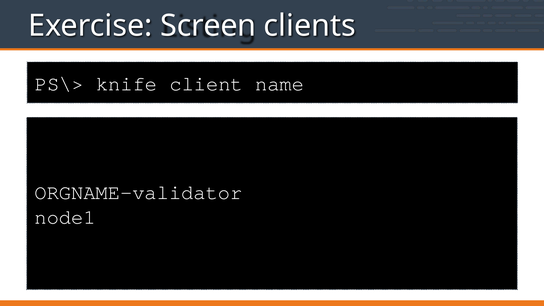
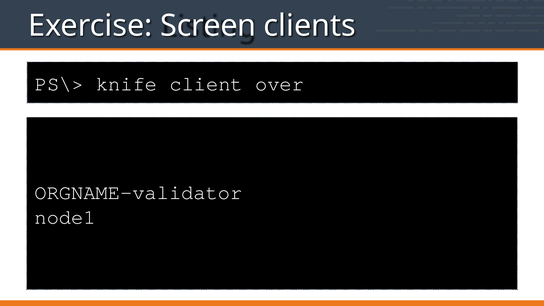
name: name -> over (280, 84)
